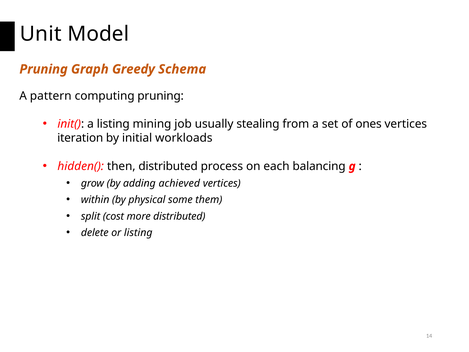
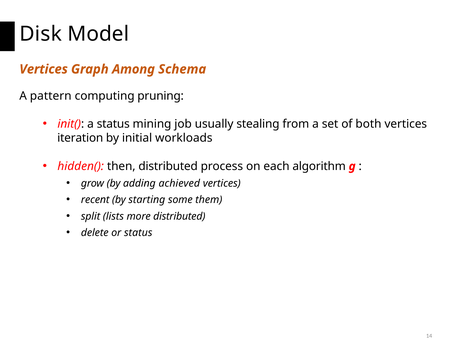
Unit: Unit -> Disk (41, 34)
Pruning: Pruning -> Vertices (44, 69)
Greedy: Greedy -> Among (133, 69)
a listing: listing -> status (113, 124)
ones: ones -> both (368, 124)
balancing: balancing -> algorithm (319, 166)
within: within -> recent (95, 200)
physical: physical -> starting (147, 200)
cost: cost -> lists (113, 216)
or listing: listing -> status (138, 233)
